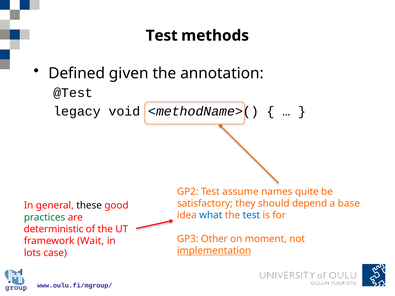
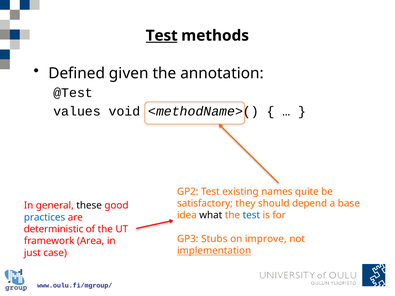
Test underline: none -> present (162, 36)
legacy: legacy -> values (77, 111)
assume: assume -> existing (240, 192)
what colour: blue -> black (211, 215)
practices colour: green -> blue (45, 217)
Other: Other -> Stubs (214, 239)
moment: moment -> improve (266, 239)
Wait: Wait -> Area (91, 241)
lots: lots -> just (32, 253)
